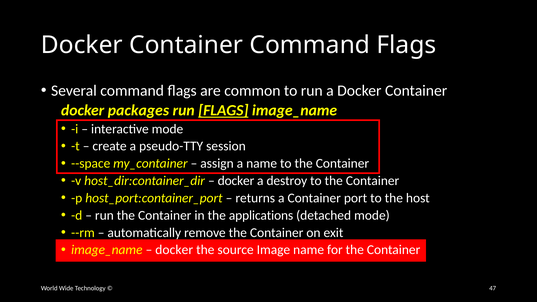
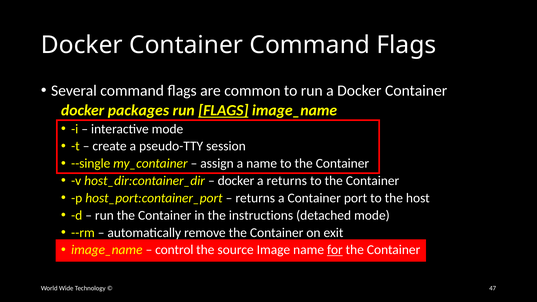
--space: --space -> --single (91, 164)
a destroy: destroy -> returns (287, 181)
applications: applications -> instructions (261, 215)
docker: docker -> control (174, 250)
for underline: none -> present (335, 250)
